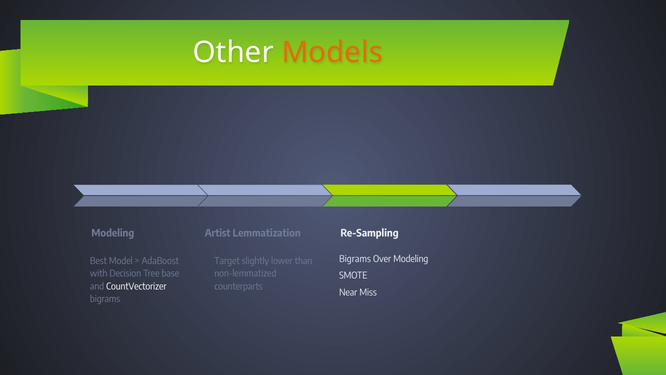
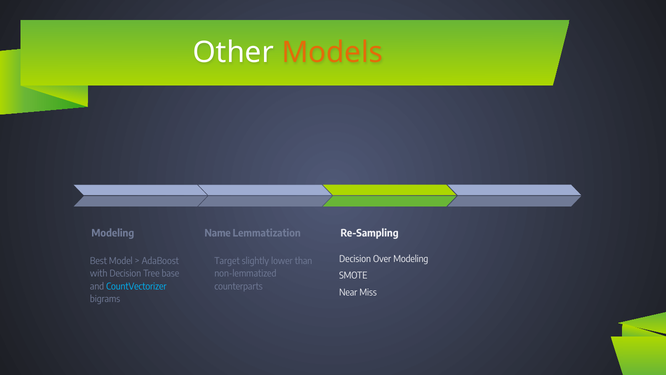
Artist: Artist -> Name (218, 233)
Bigrams: Bigrams -> Decision (355, 259)
CountVectorizer colour: white -> light blue (136, 286)
